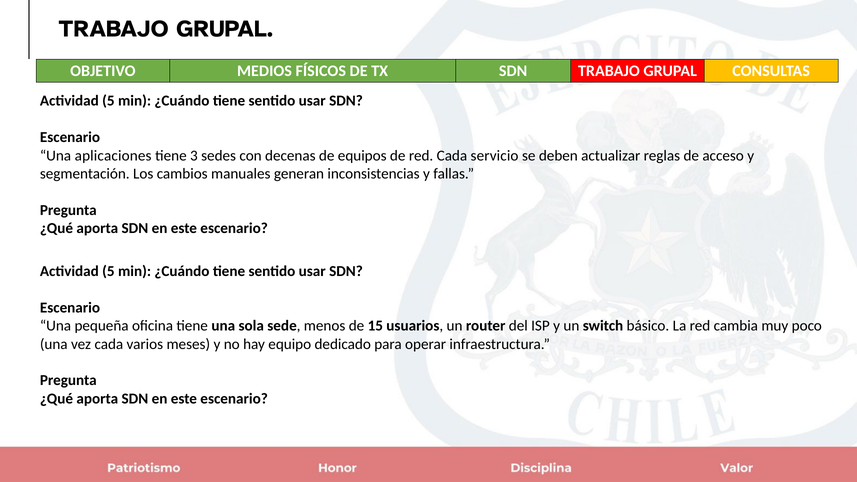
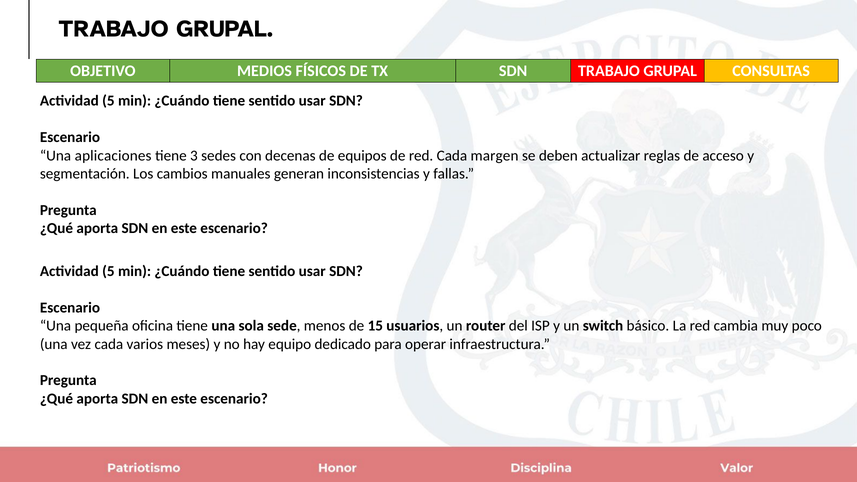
servicio: servicio -> margen (495, 156)
